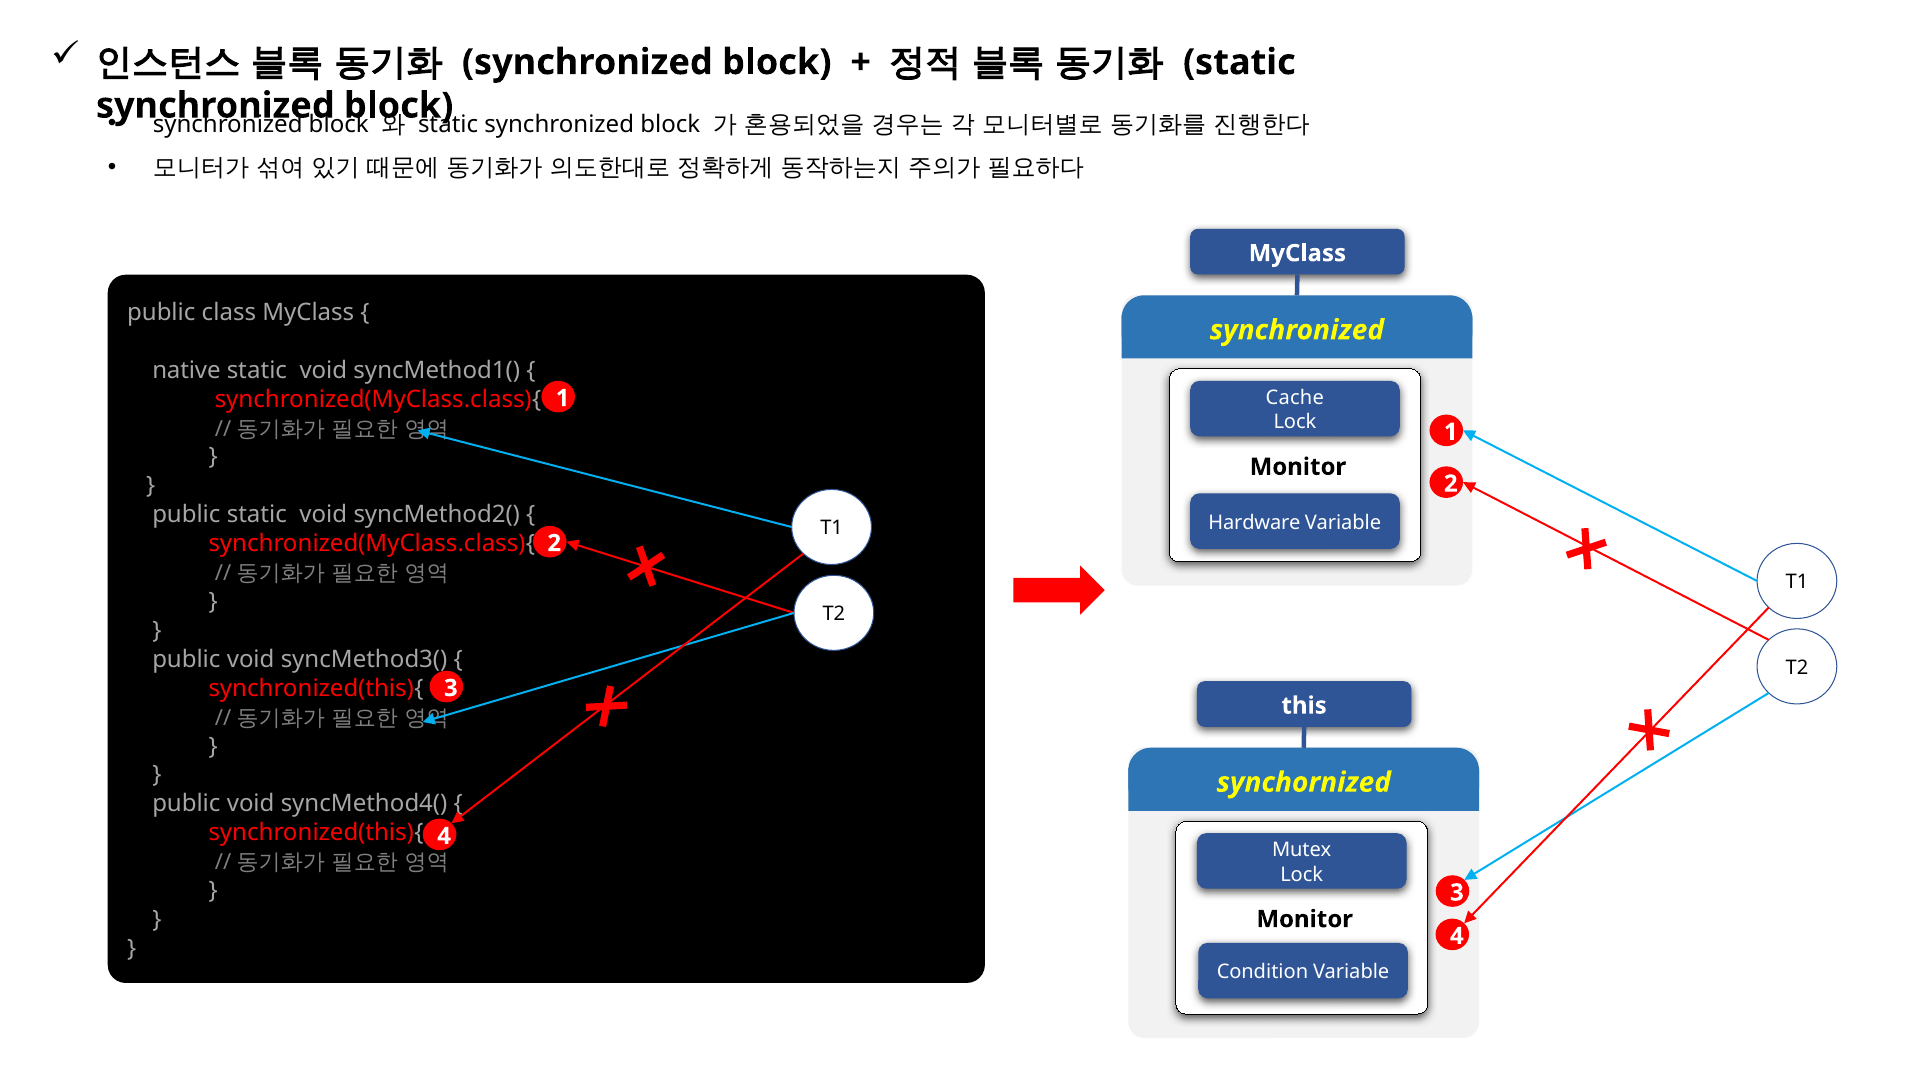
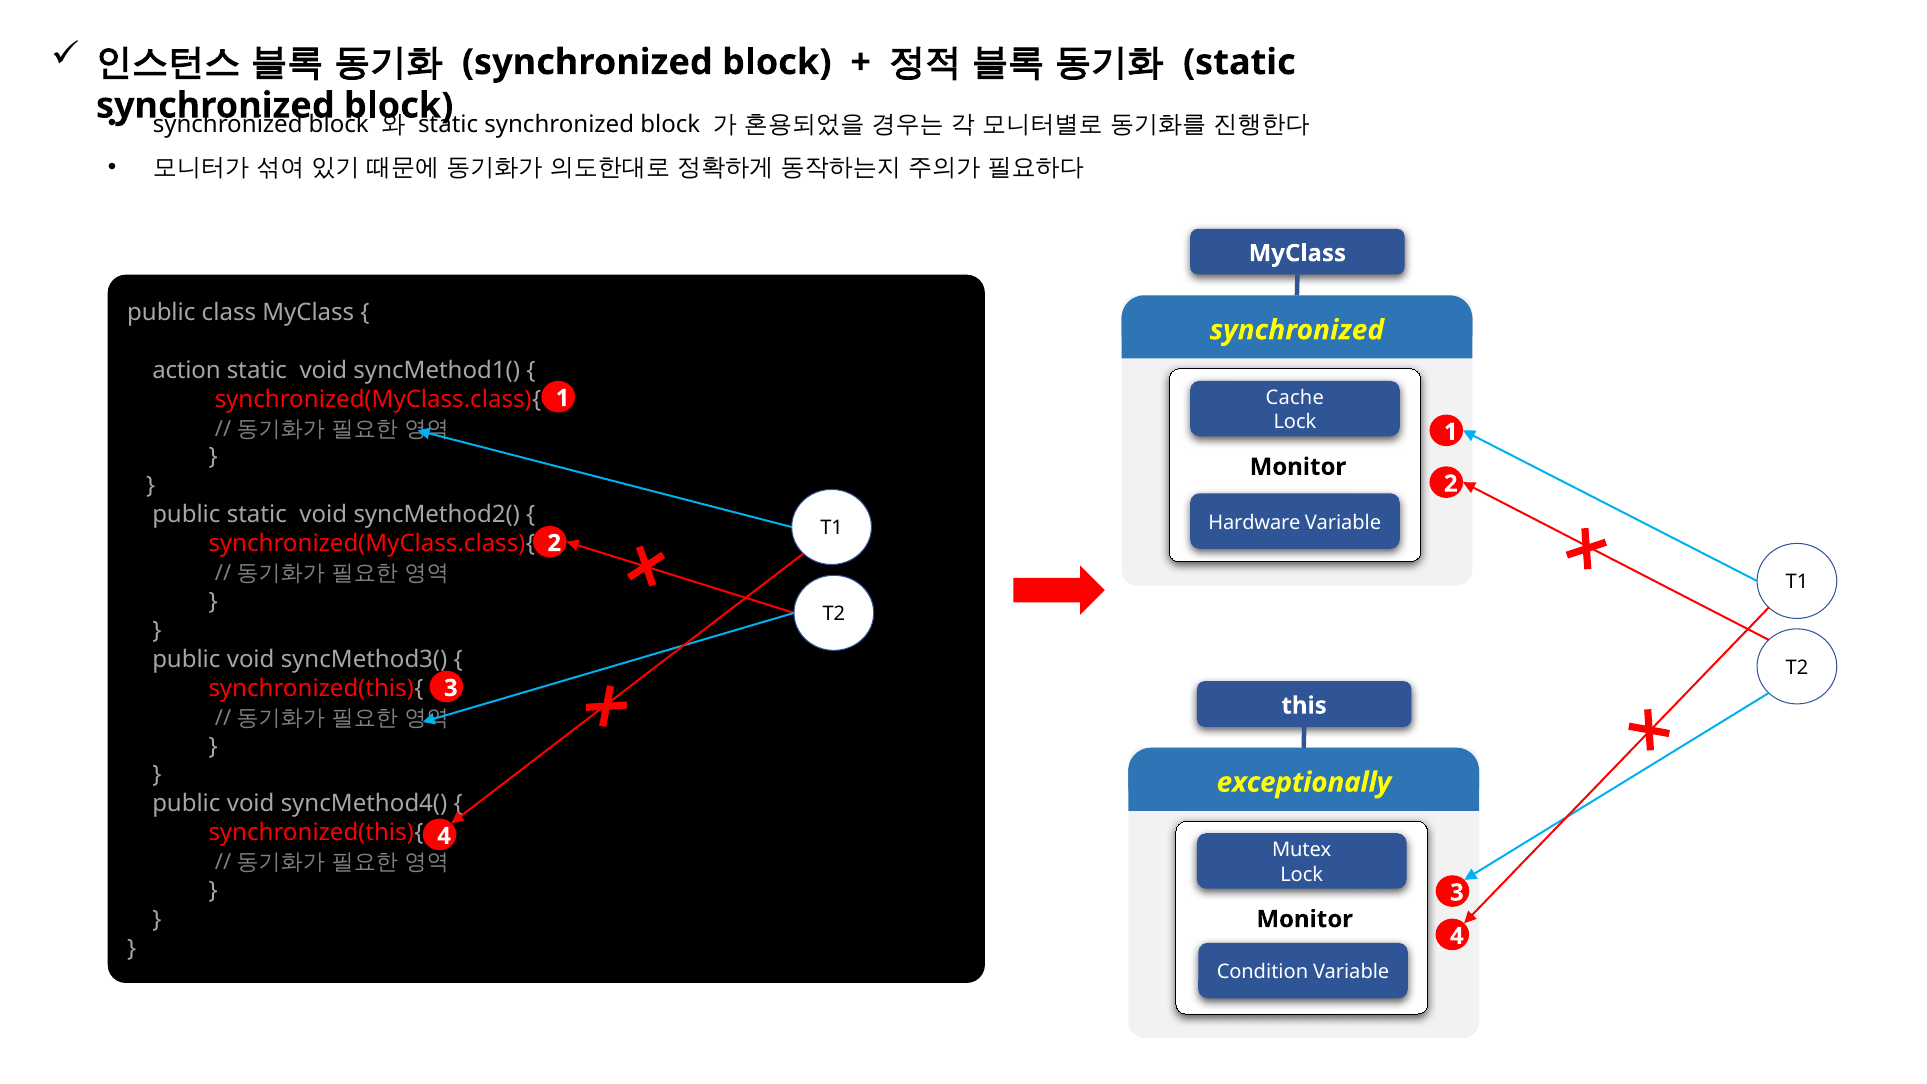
native: native -> action (186, 370)
synchornized: synchornized -> exceptionally (1304, 782)
